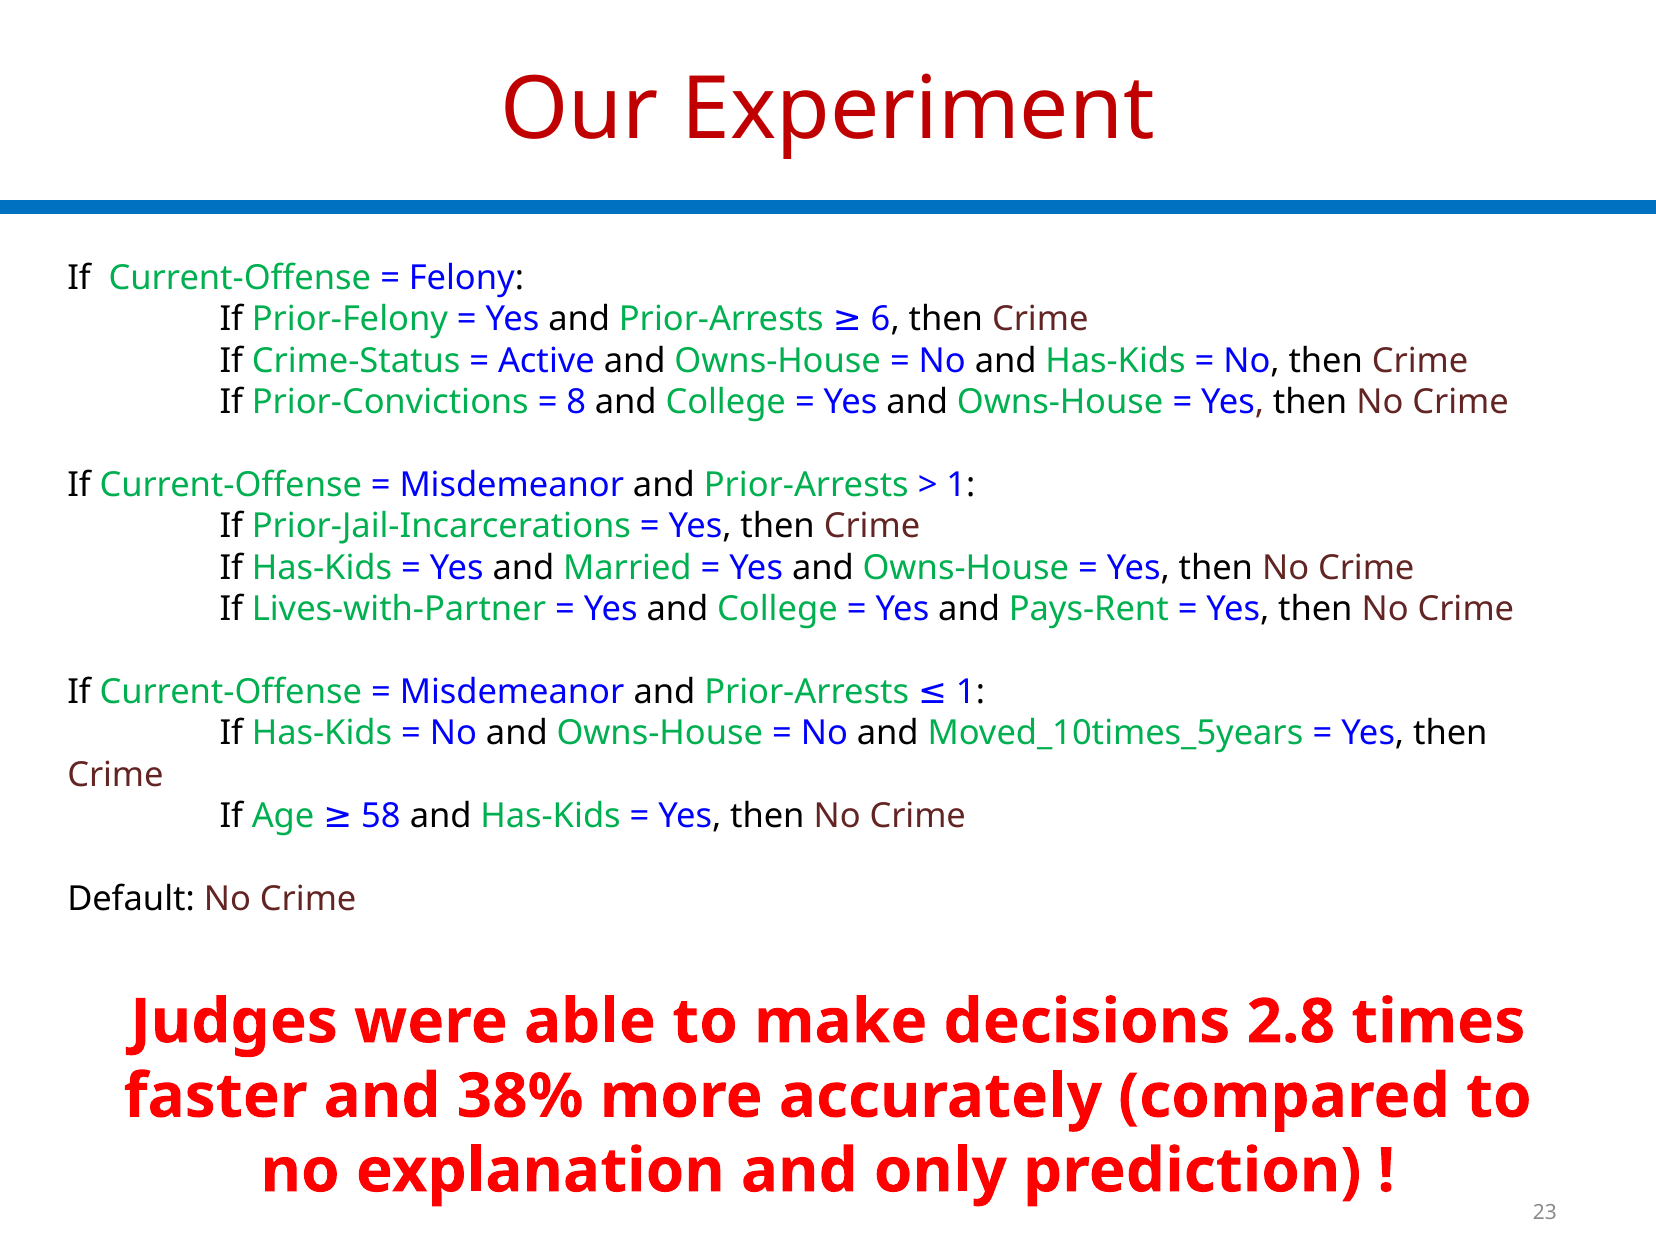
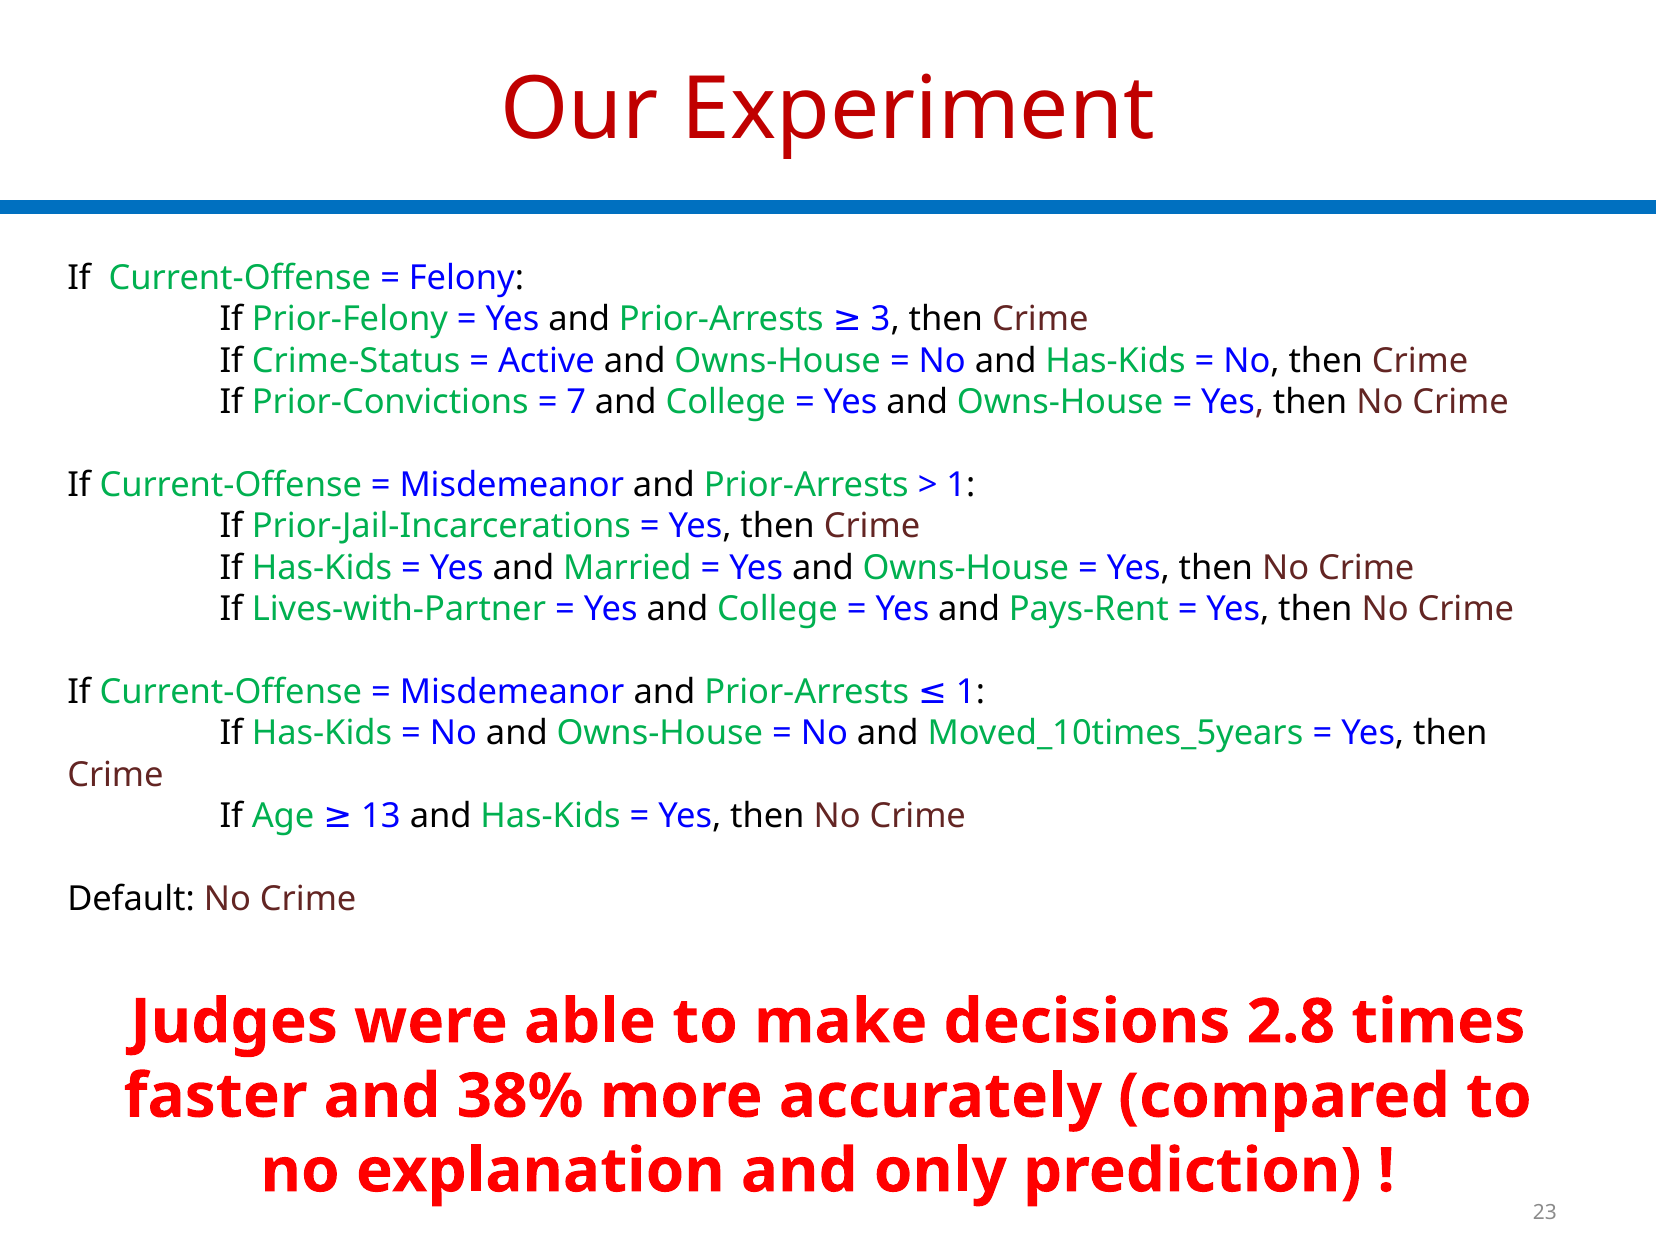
6: 6 -> 3 (880, 319)
8: 8 -> 7 (576, 402)
58: 58 -> 13 (381, 816)
